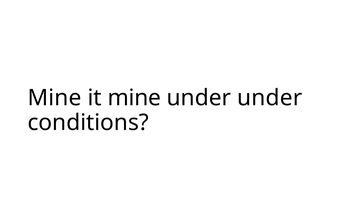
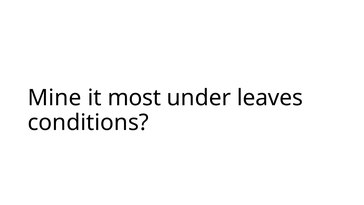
it mine: mine -> most (134, 98)
under under: under -> leaves (270, 98)
